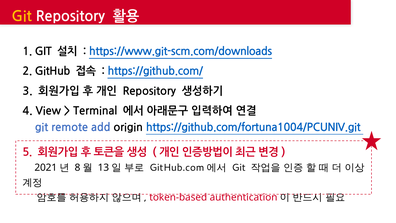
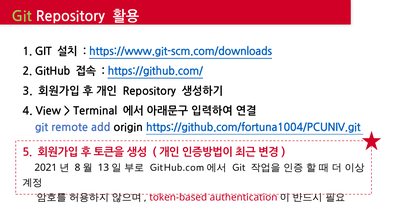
Git colour: yellow -> light green (22, 16)
